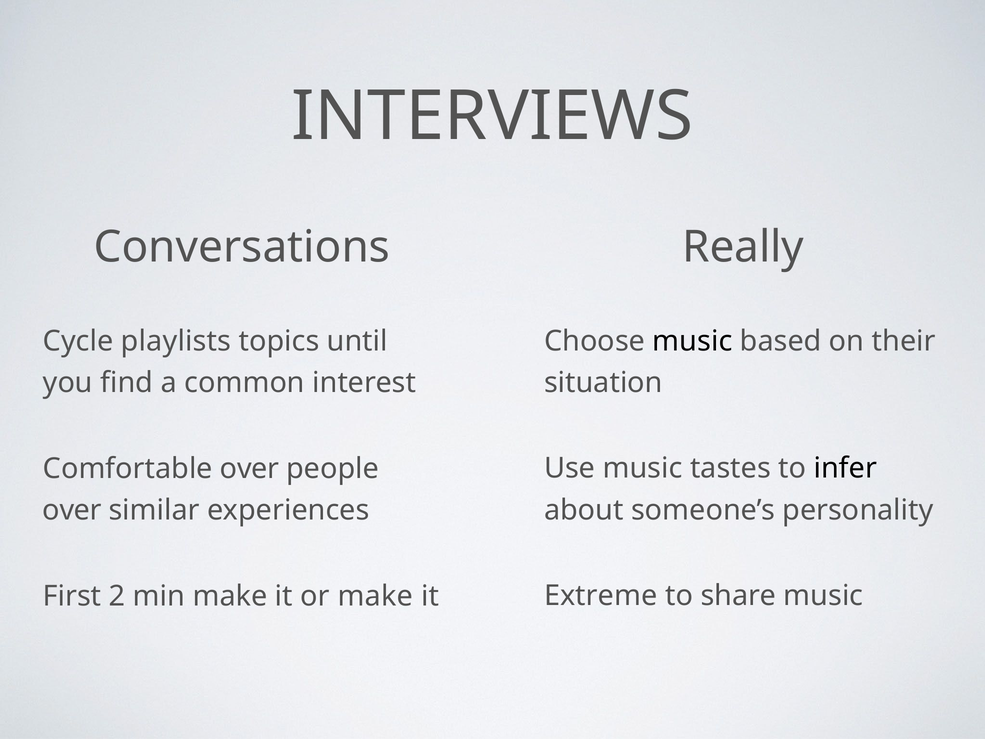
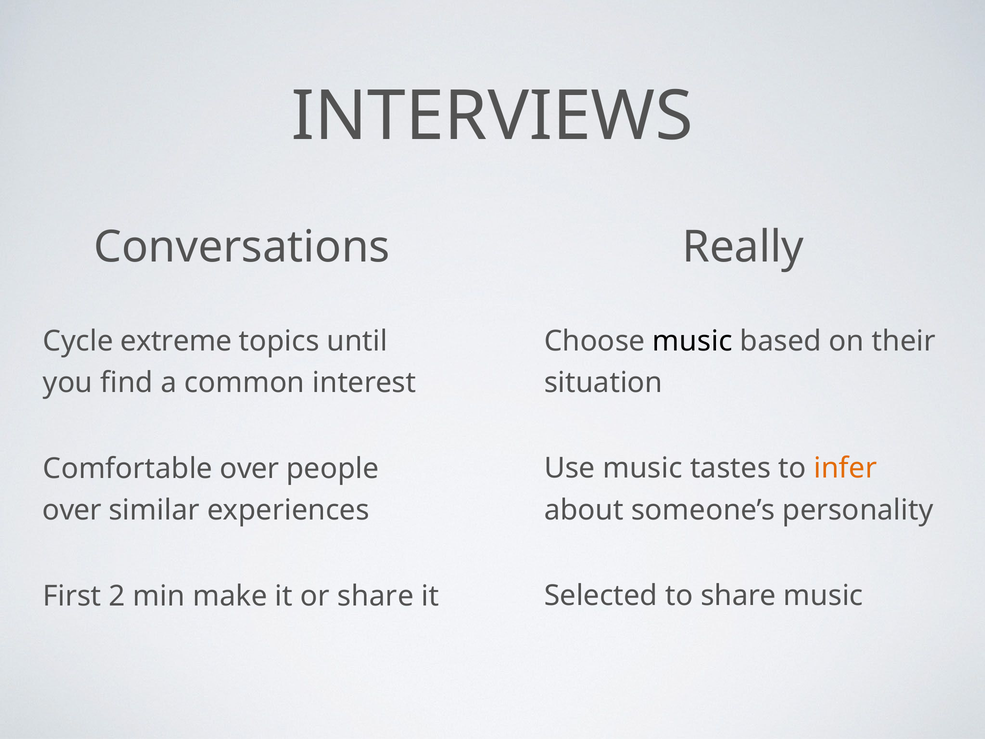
playlists: playlists -> extreme (176, 341)
infer colour: black -> orange (845, 468)
Extreme: Extreme -> Selected (601, 596)
or make: make -> share (375, 596)
